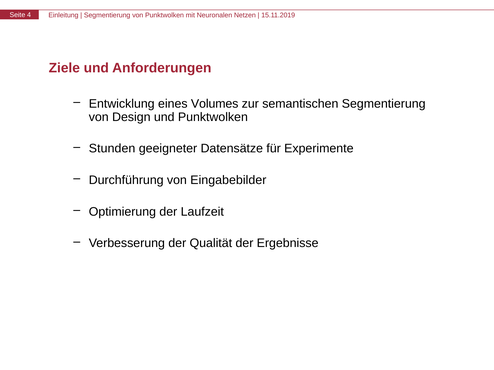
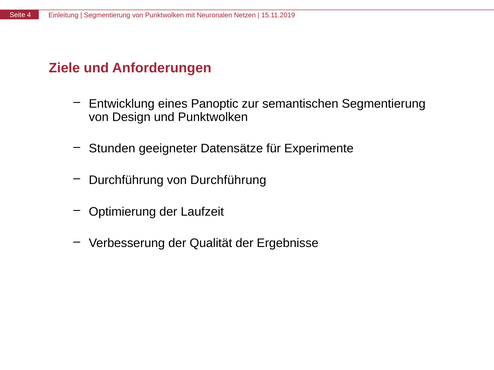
Volumes: Volumes -> Panoptic (215, 104)
von Eingabebilder: Eingabebilder -> Durchführung (228, 180)
